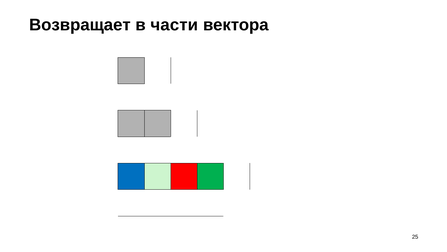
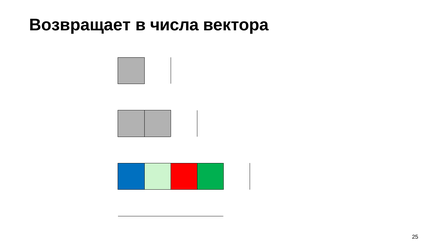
части: части -> числа (174, 25)
